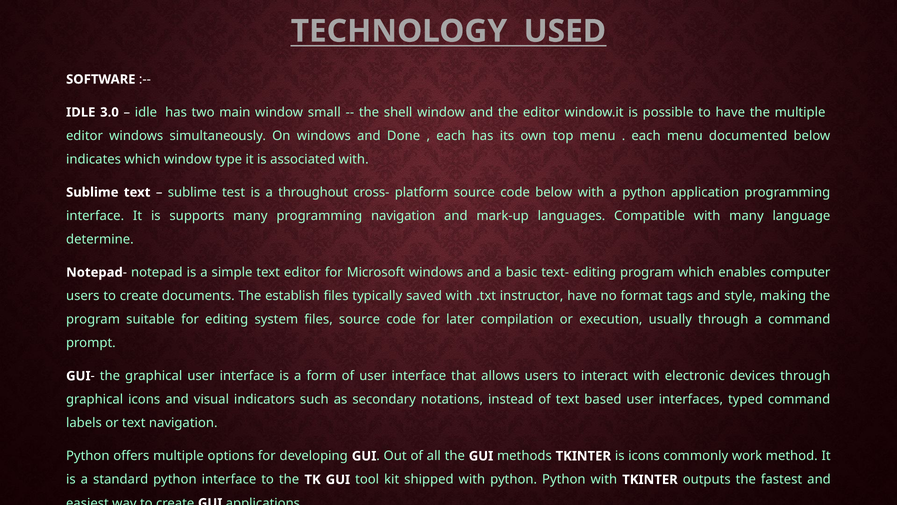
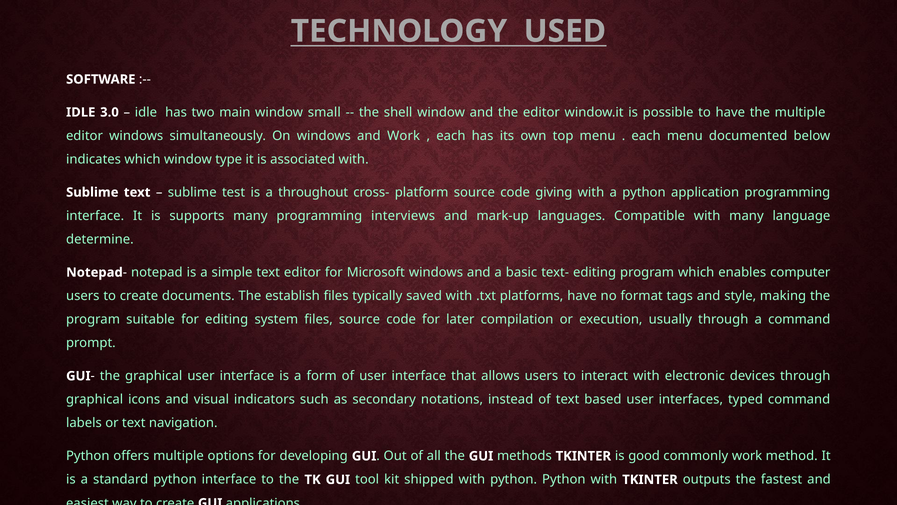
and Done: Done -> Work (404, 136)
code below: below -> giving (554, 192)
programming navigation: navigation -> interviews (403, 216)
instructor: instructor -> platforms (532, 296)
is icons: icons -> good (644, 456)
